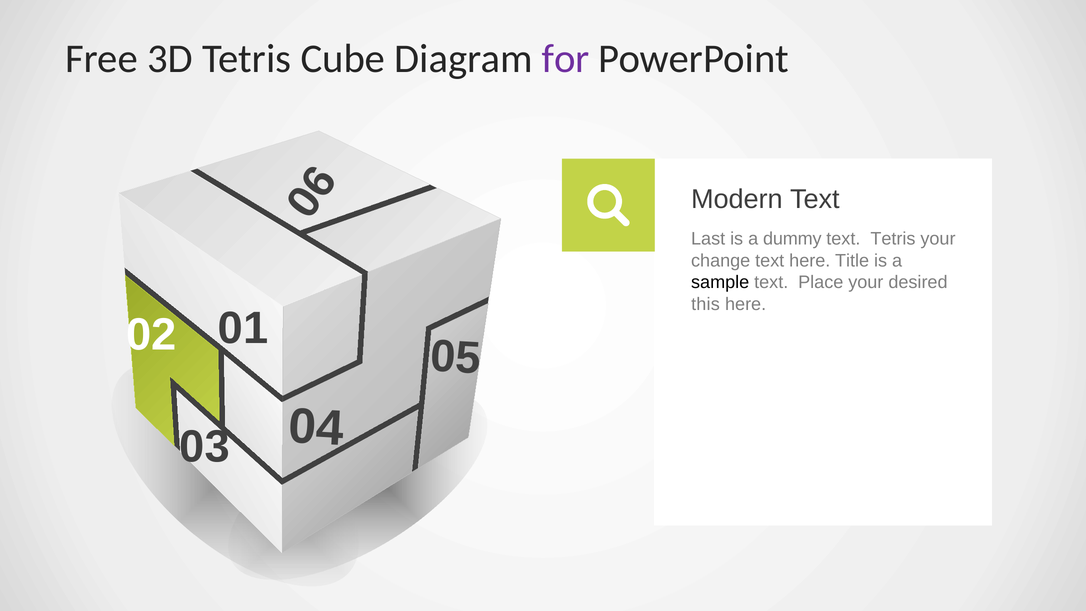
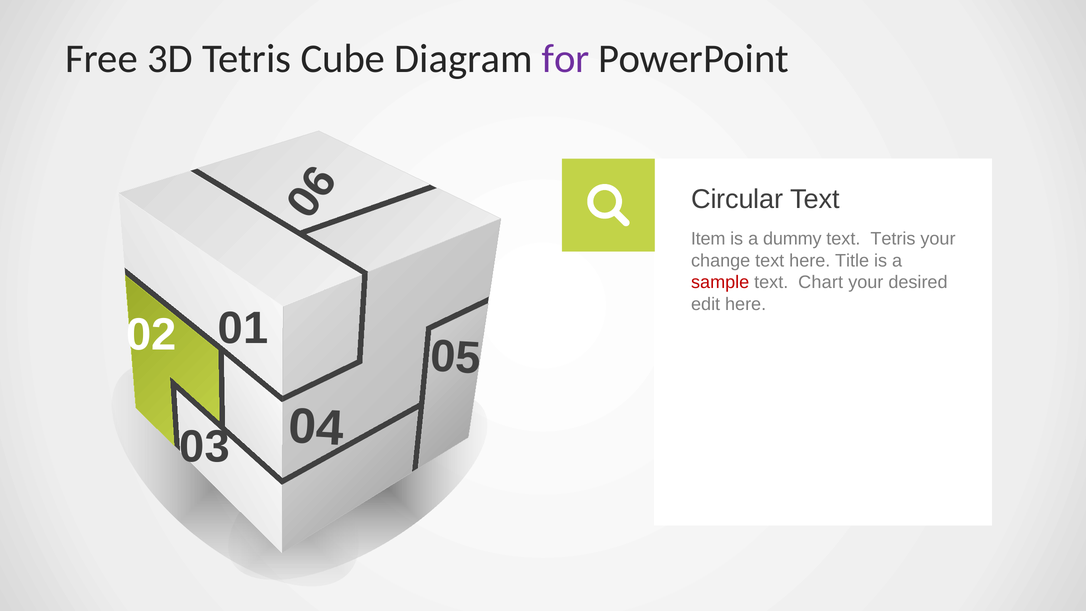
Modern: Modern -> Circular (737, 199)
Last: Last -> Item (708, 239)
sample colour: black -> red (720, 282)
Place: Place -> Chart (821, 282)
this: this -> edit (706, 304)
